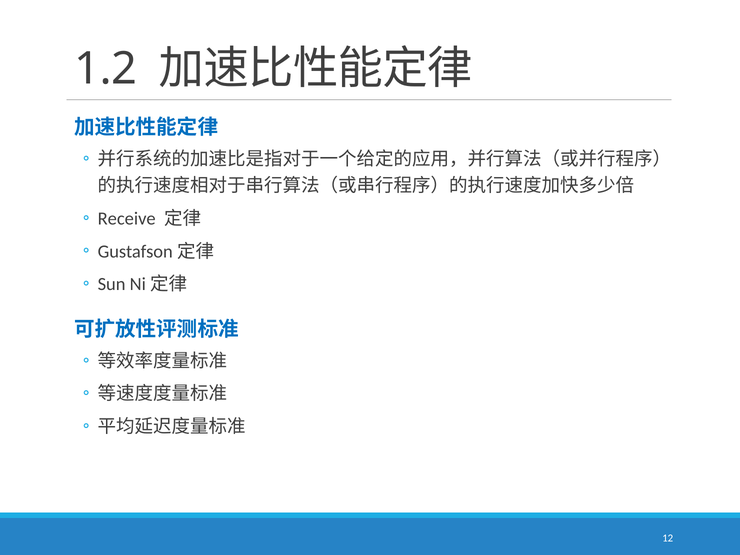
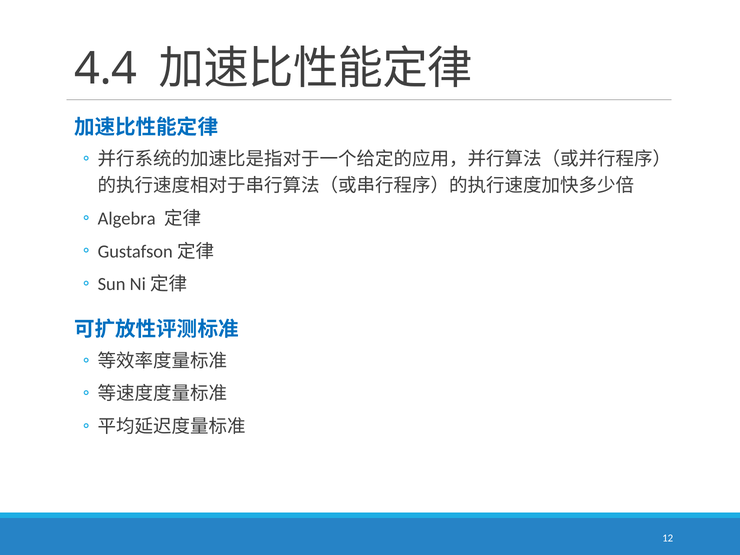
1.2: 1.2 -> 4.4 (106, 69)
Receive: Receive -> Algebra (127, 219)
